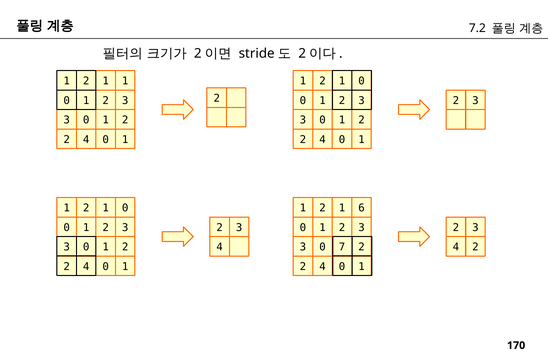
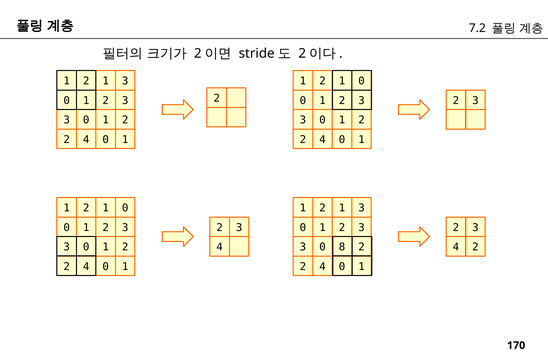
1: 1 -> 3 (125, 81)
6: 6 -> 3 (362, 208)
7: 7 -> 8 (342, 247)
